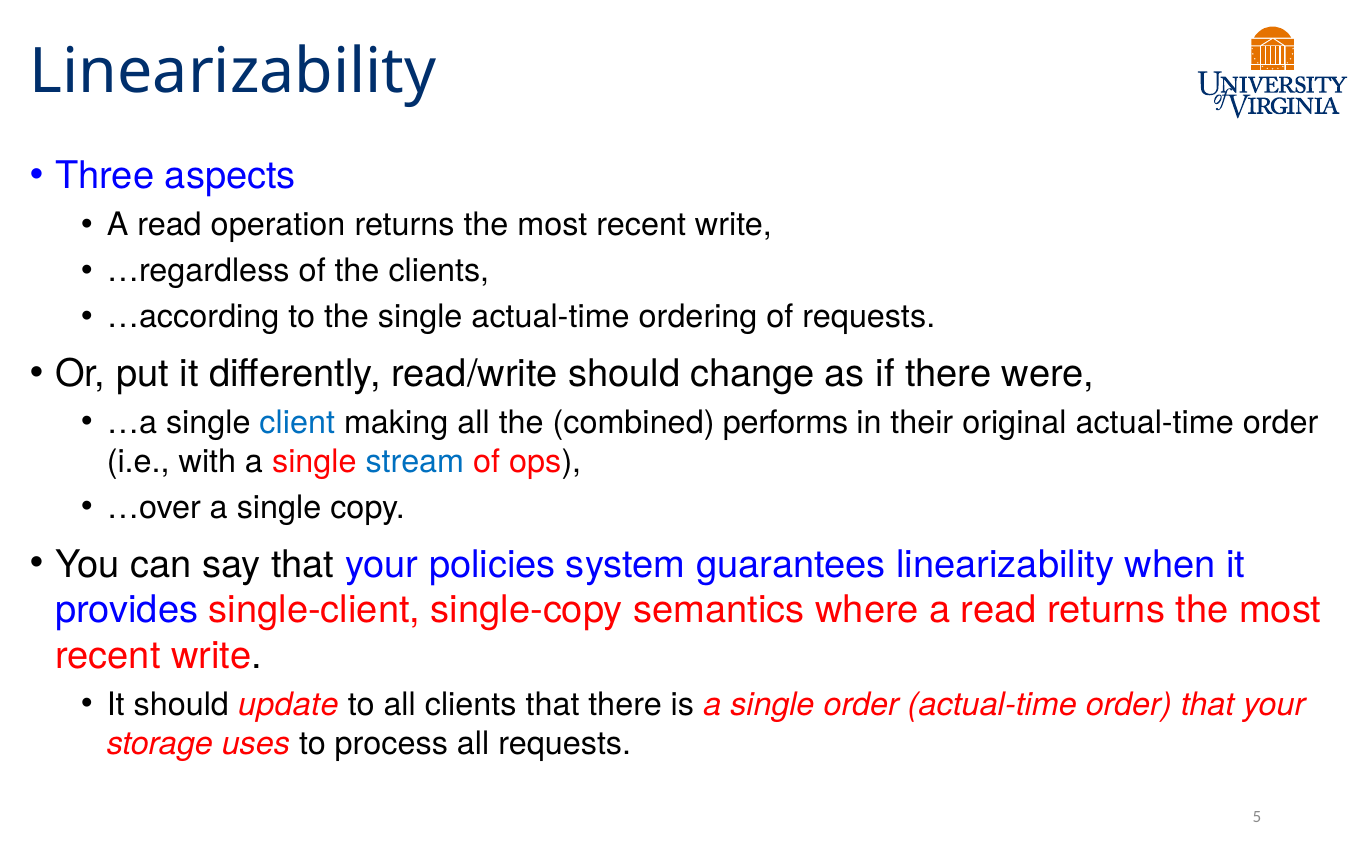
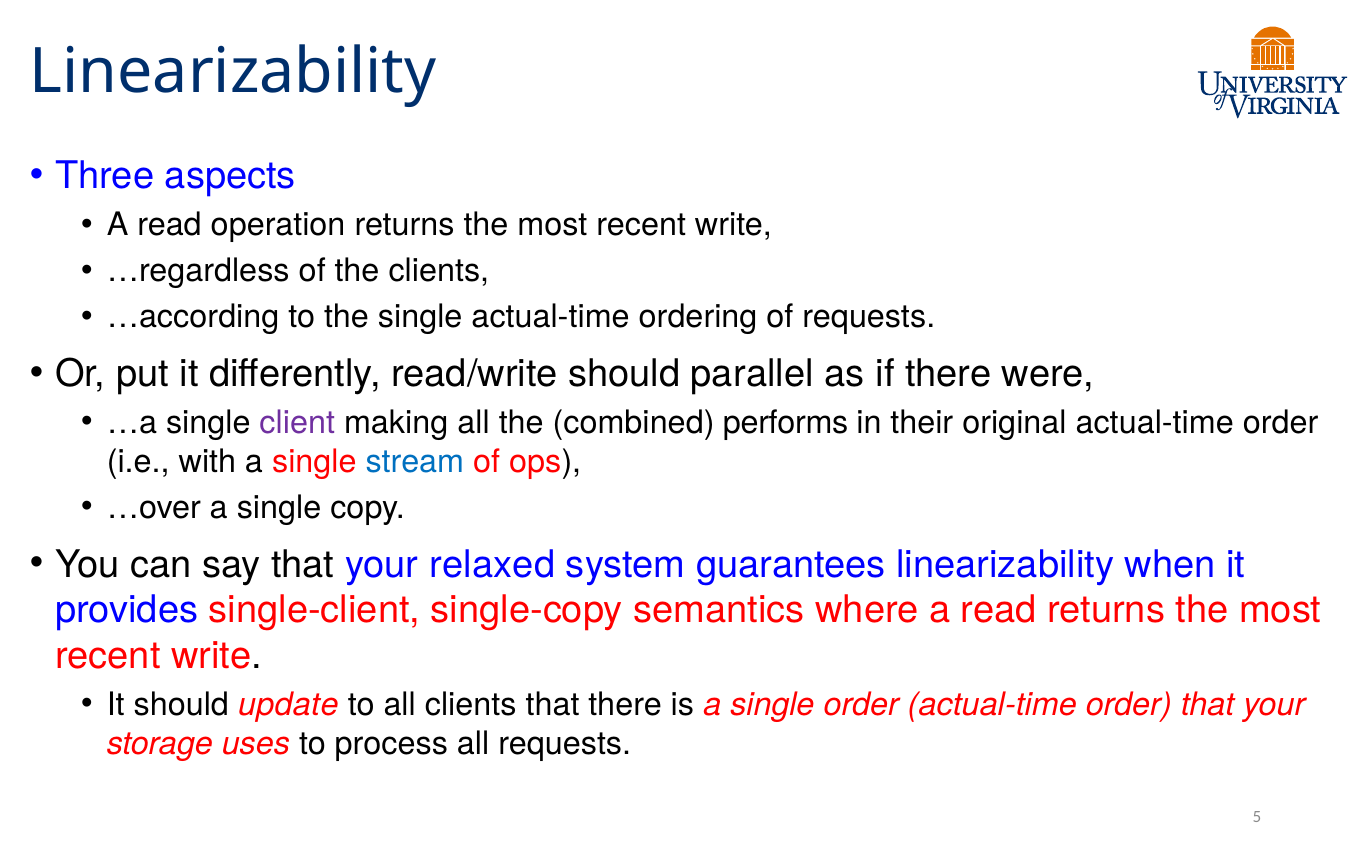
change: change -> parallel (752, 374)
client colour: blue -> purple (297, 423)
policies: policies -> relaxed (492, 564)
